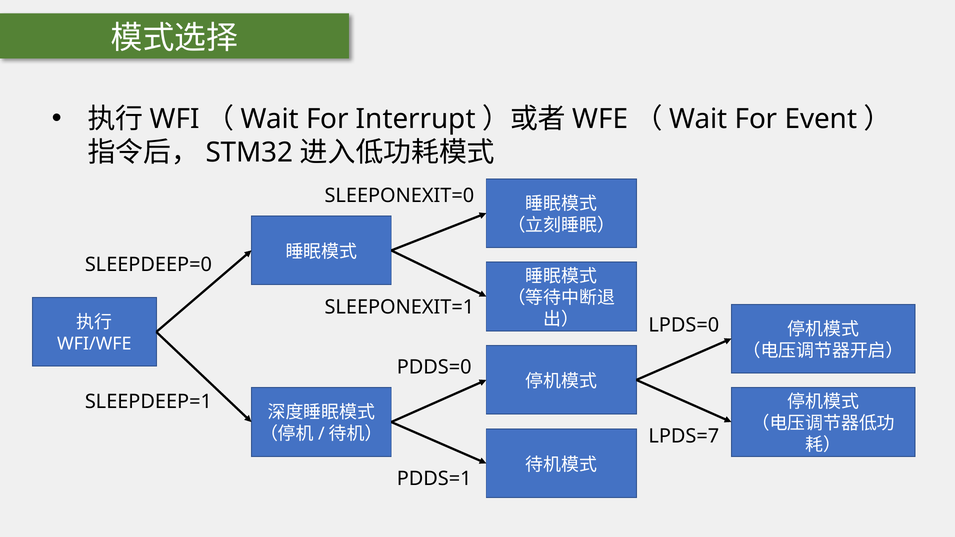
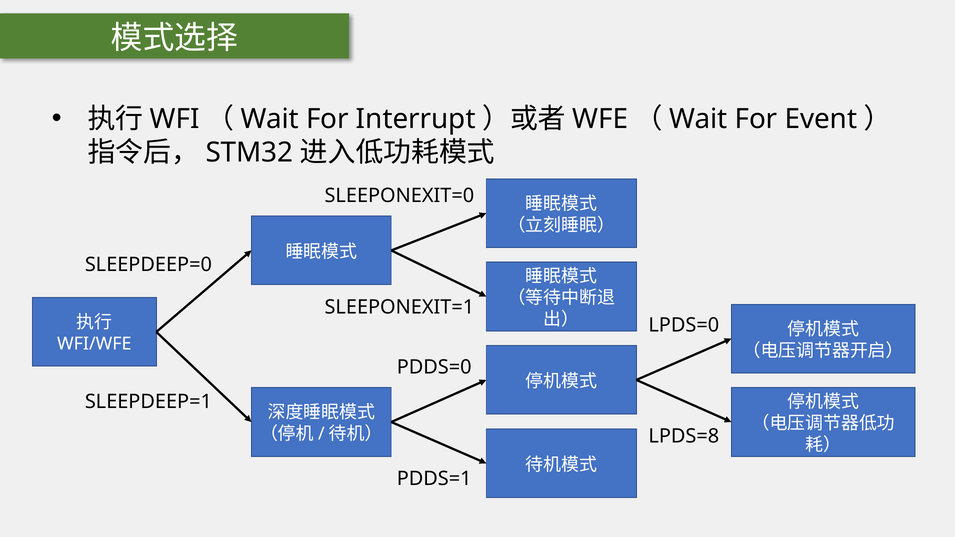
LPDS=7: LPDS=7 -> LPDS=8 (684, 437)
